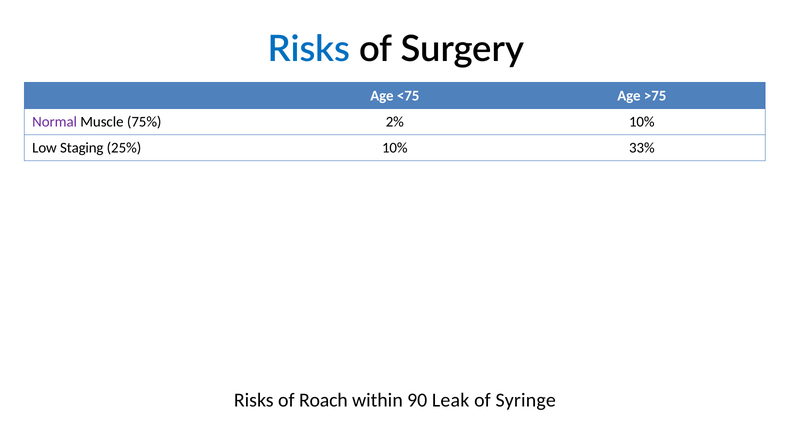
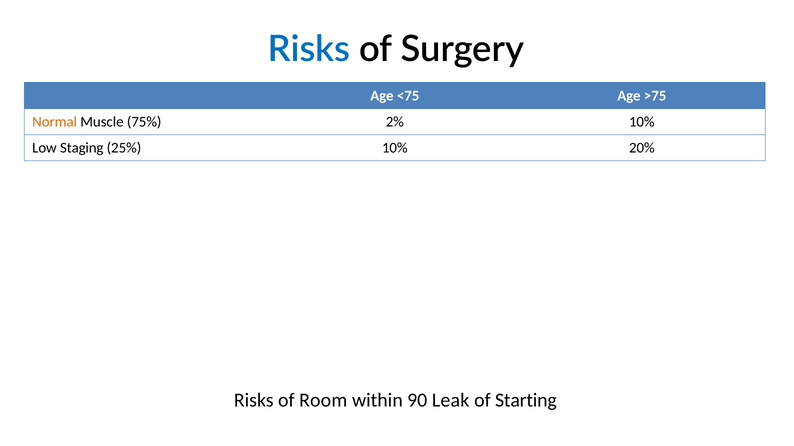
Normal colour: purple -> orange (55, 122)
33%: 33% -> 20% (642, 148)
Roach: Roach -> Room (323, 401)
Syringe: Syringe -> Starting (526, 401)
